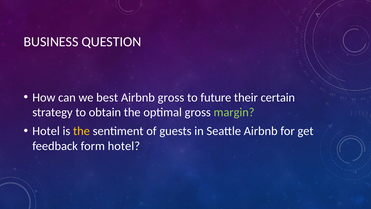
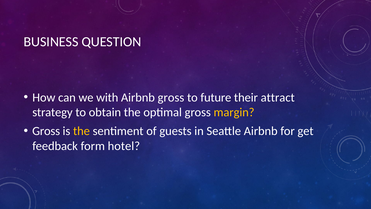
best: best -> with (107, 97)
certain: certain -> attract (278, 97)
margin colour: light green -> yellow (234, 112)
Hotel: Hotel -> Gross (46, 131)
